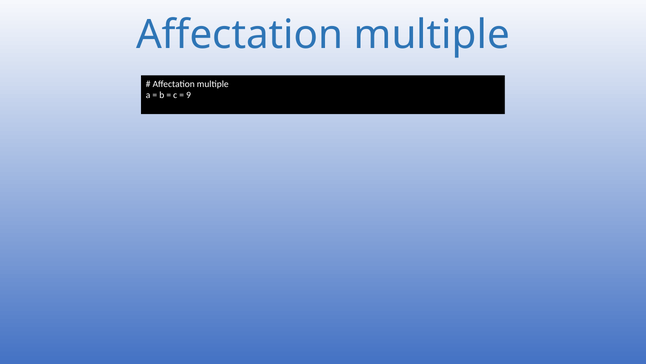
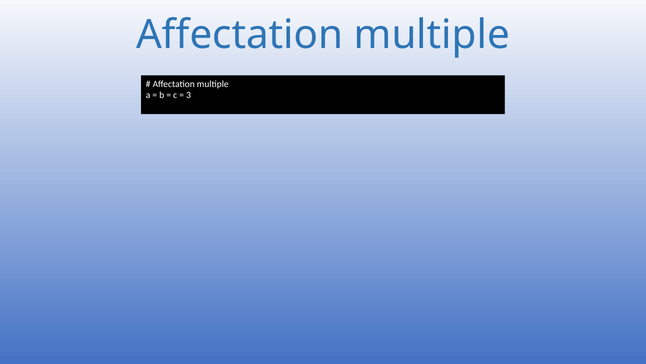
9: 9 -> 3 (189, 95)
